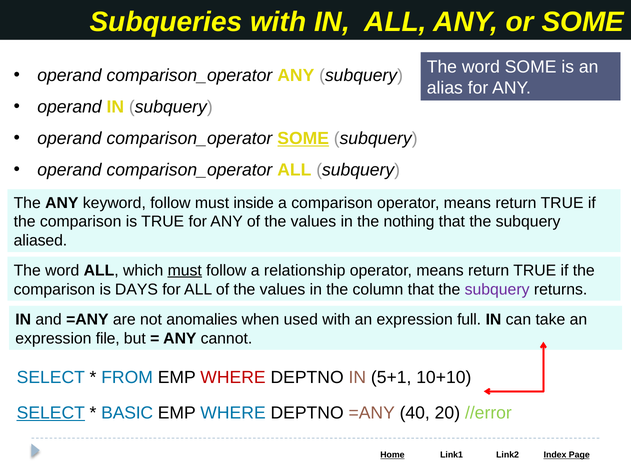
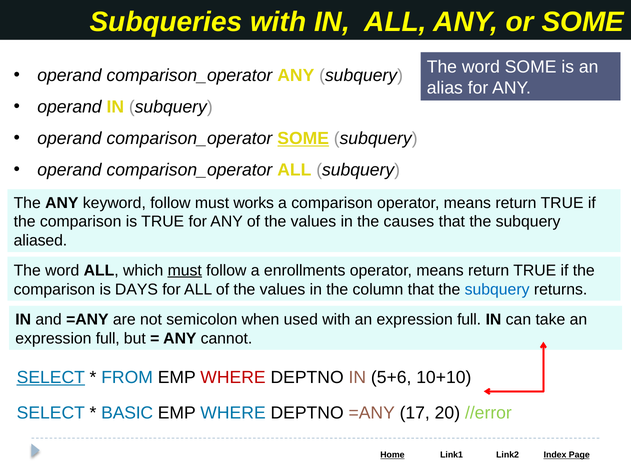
inside: inside -> works (254, 203)
nothing: nothing -> causes (409, 222)
relationship: relationship -> enrollments (305, 271)
subquery colour: purple -> blue (497, 289)
anomalies: anomalies -> semicolon (202, 320)
file: file -> full (108, 339)
SELECT underline: none -> present (51, 378)
5+1: 5+1 -> 5+6 (391, 378)
SELECT underline: present -> none (51, 413)
40: 40 -> 17 (415, 413)
